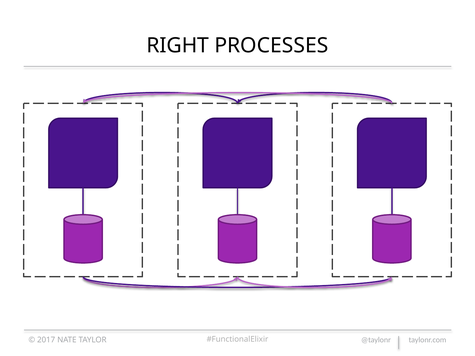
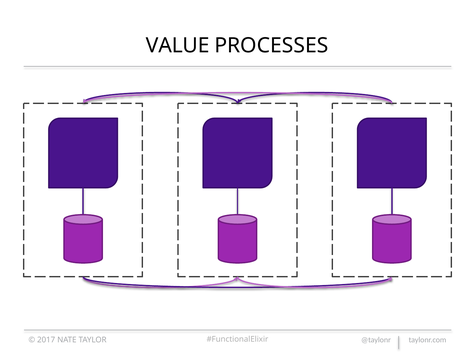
RIGHT: RIGHT -> VALUE (178, 45)
